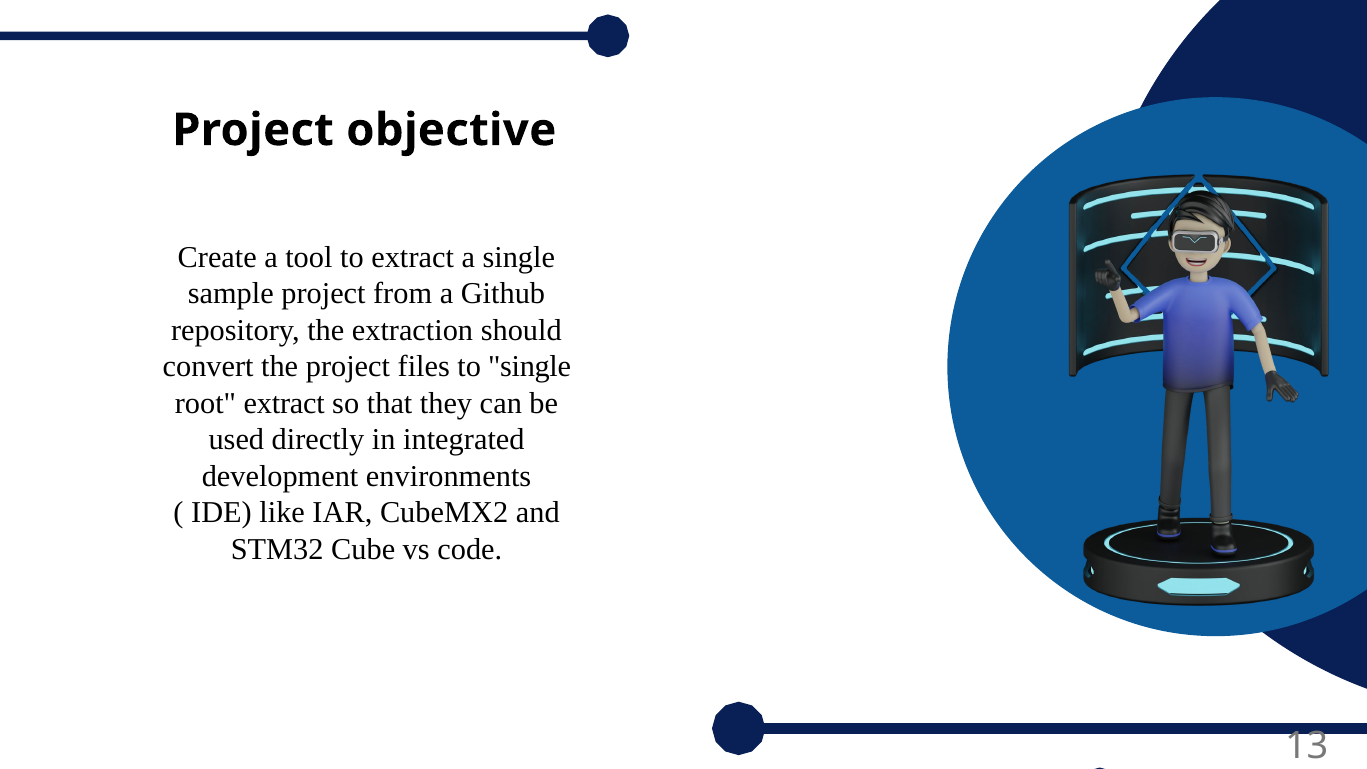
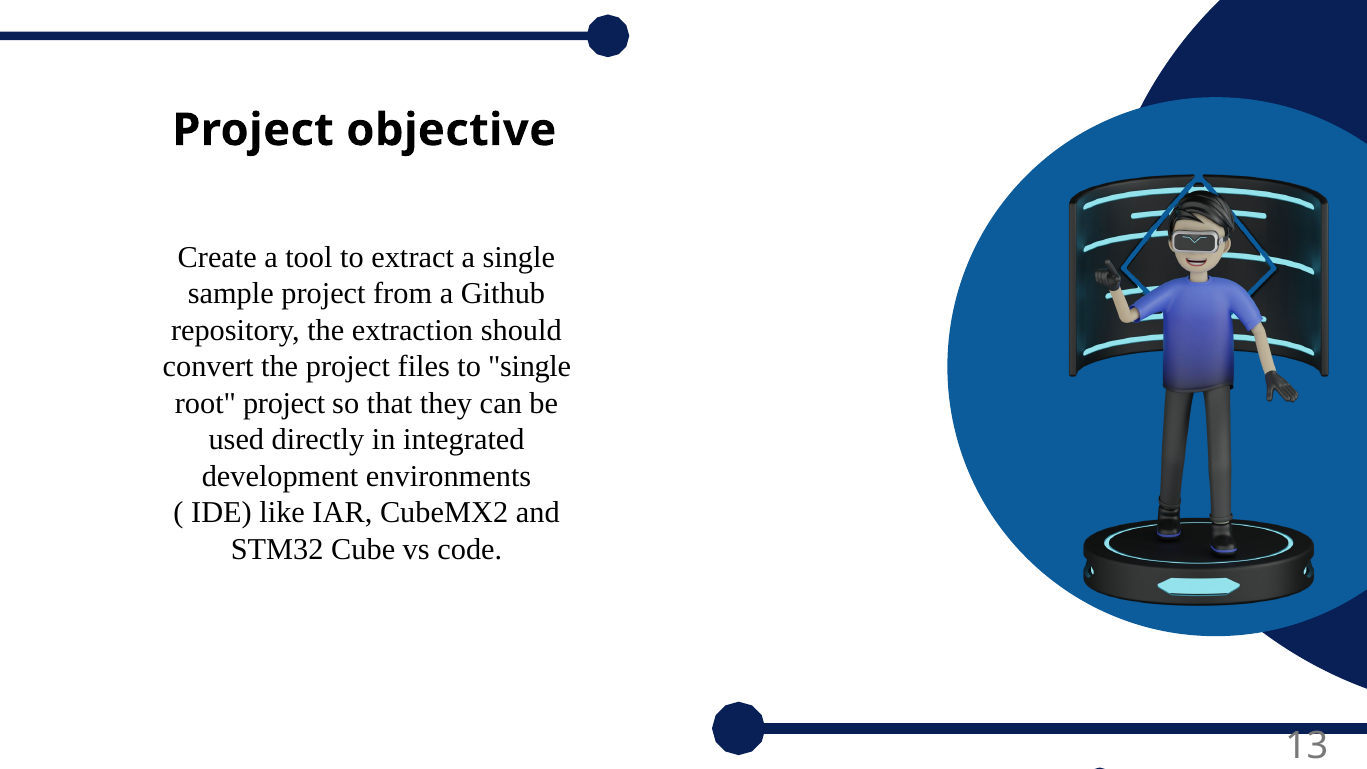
root extract: extract -> project (284, 403)
